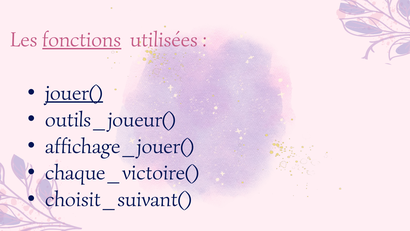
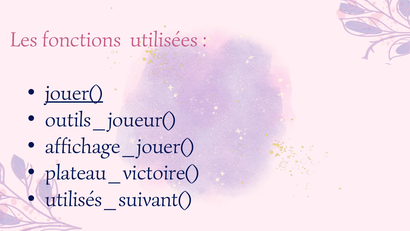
fonctions underline: present -> none (82, 40)
chaque_victoire(: chaque_victoire( -> plateau_victoire( (122, 172)
choisit_suivant(: choisit_suivant( -> utilisés_suivant( (119, 199)
